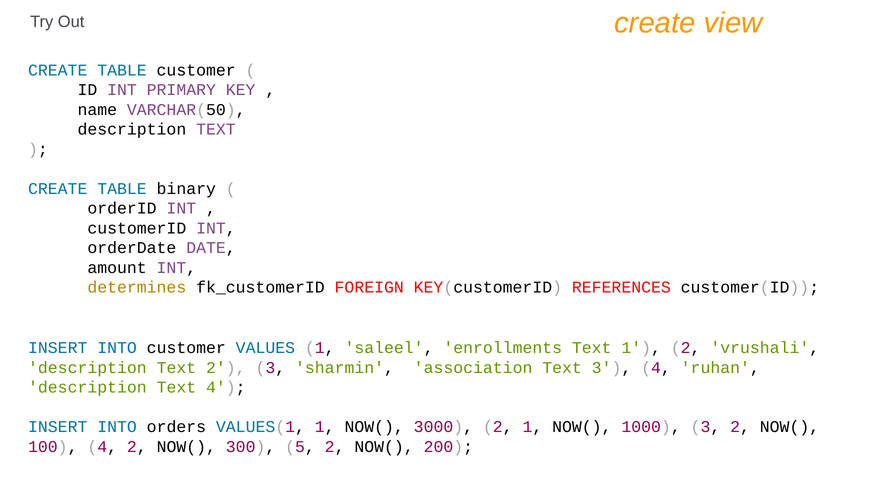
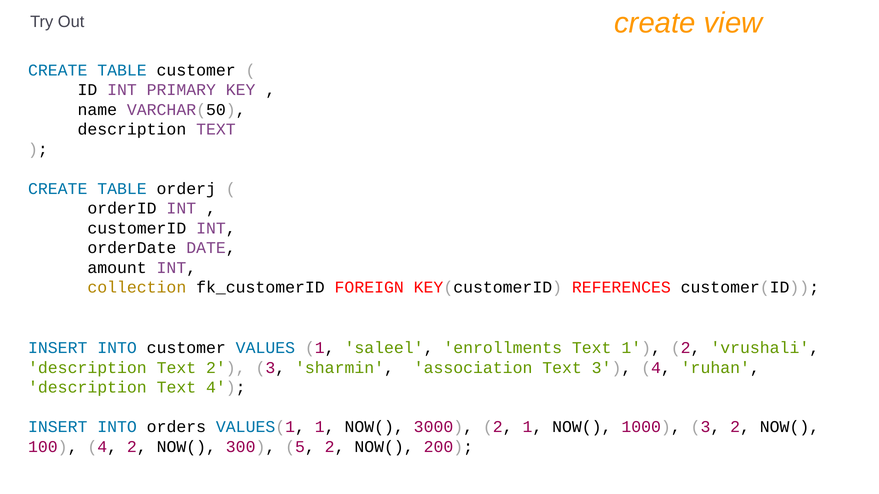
binary: binary -> orderj (186, 189)
determines: determines -> collection (137, 288)
